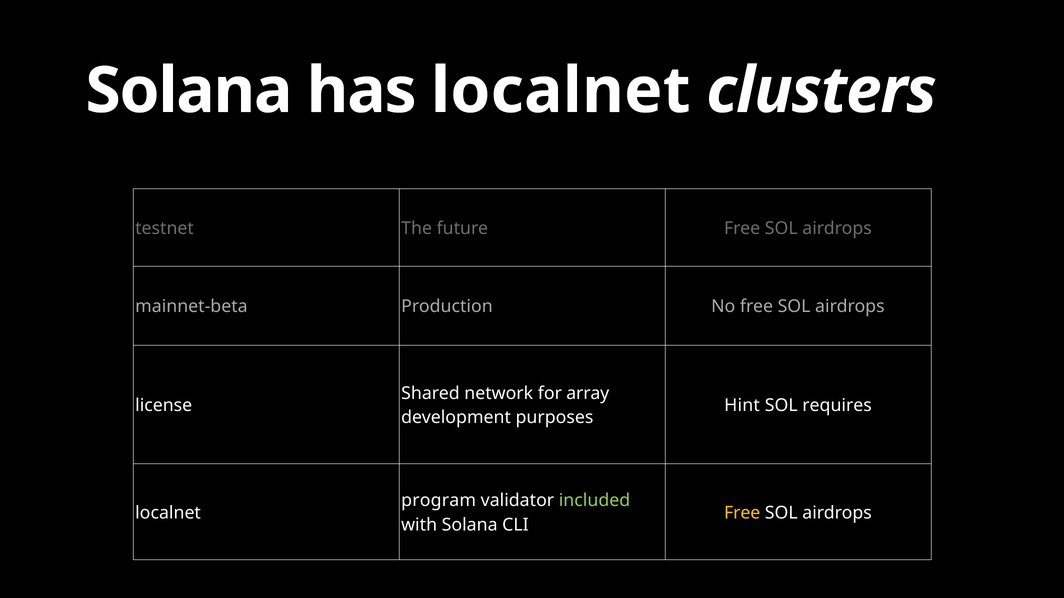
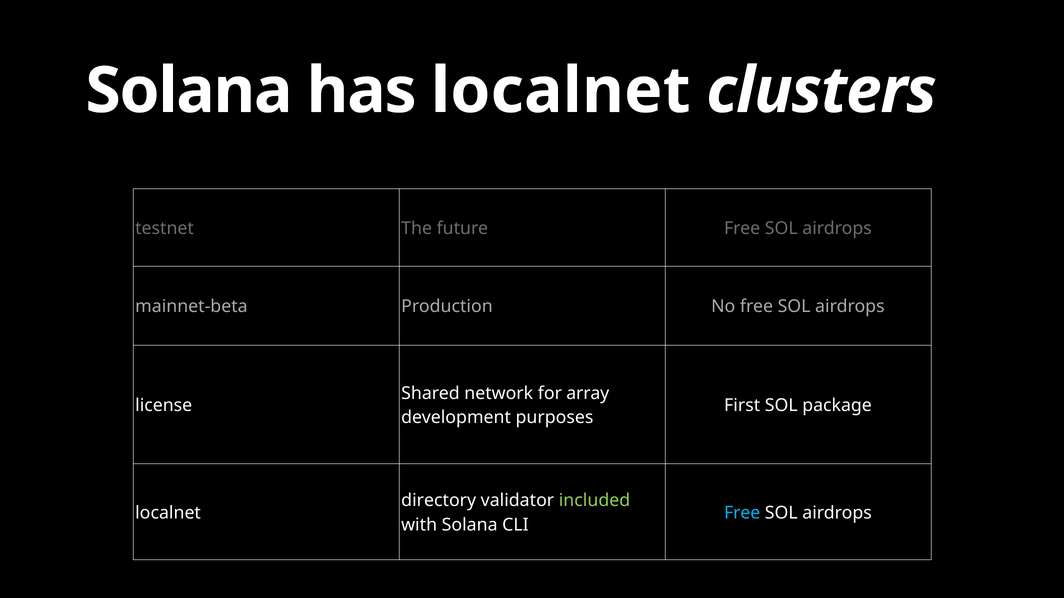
Hint: Hint -> First (742, 406)
requires: requires -> package (837, 406)
program: program -> directory (439, 501)
Free colour: yellow -> light blue (742, 513)
